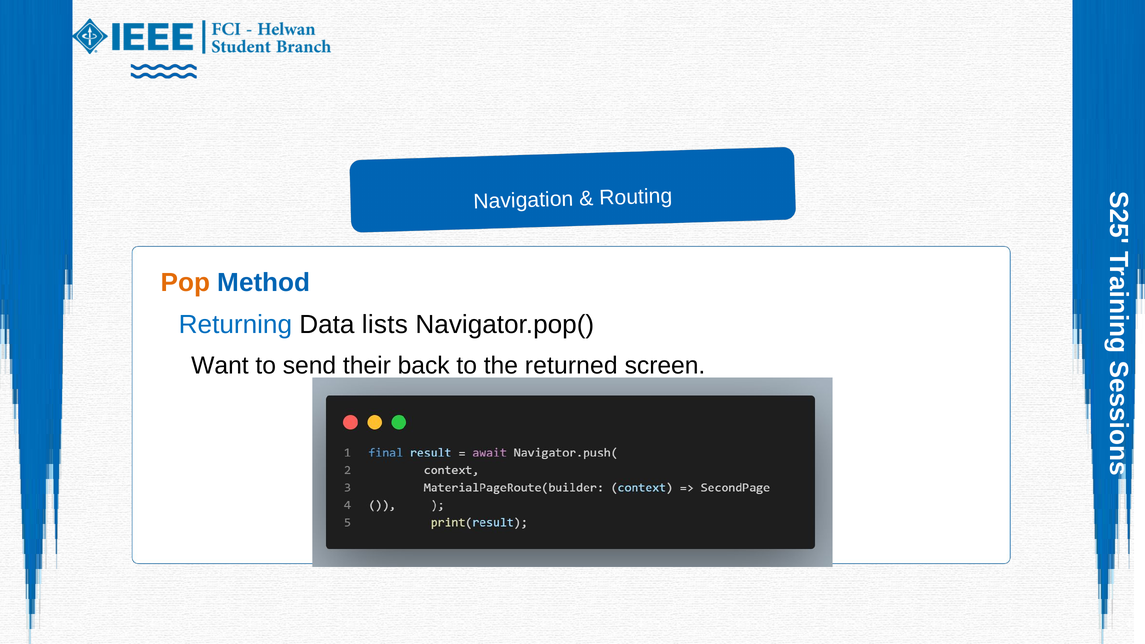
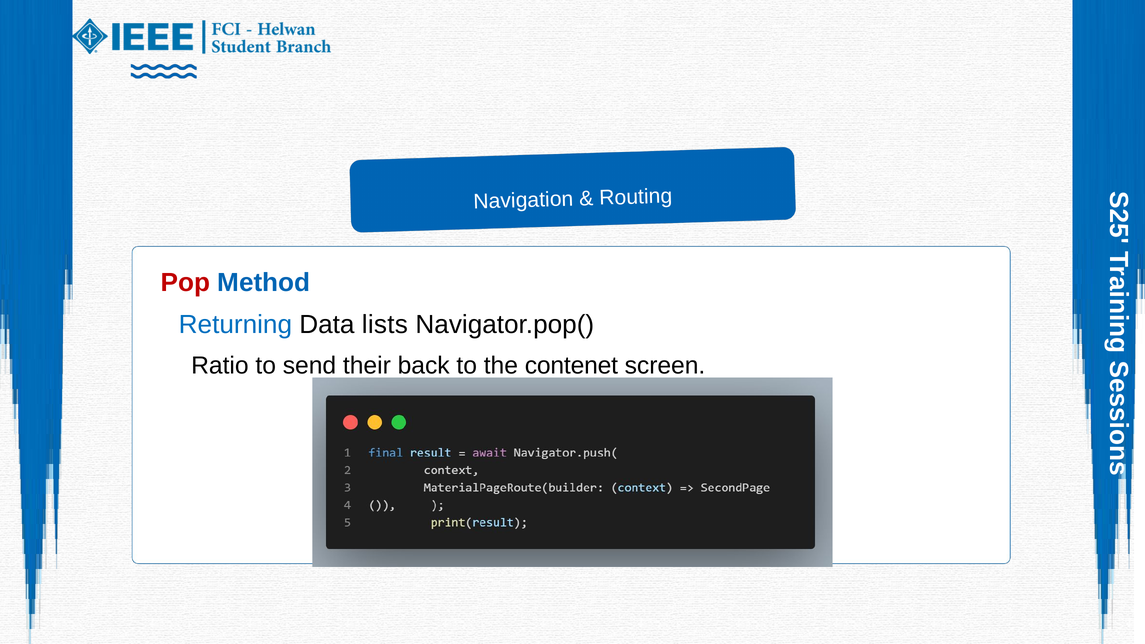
Pop colour: orange -> red (186, 283)
Want: Want -> Ratio (220, 365)
returned: returned -> contenet (571, 365)
